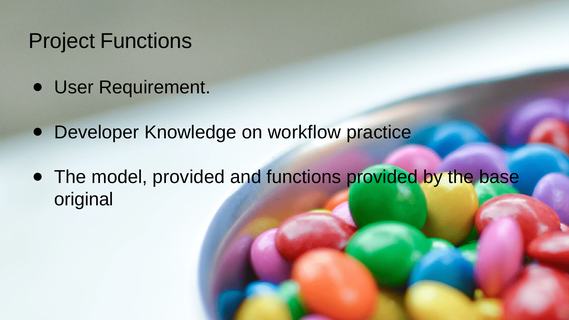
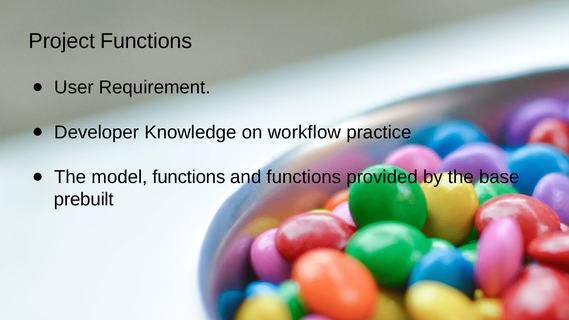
model provided: provided -> functions (189, 177)
original: original -> prebuilt (84, 199)
